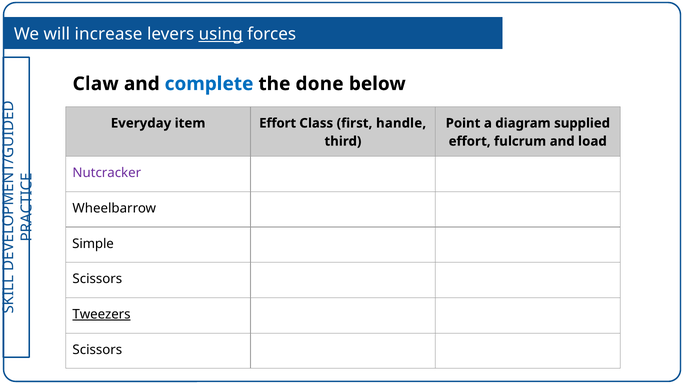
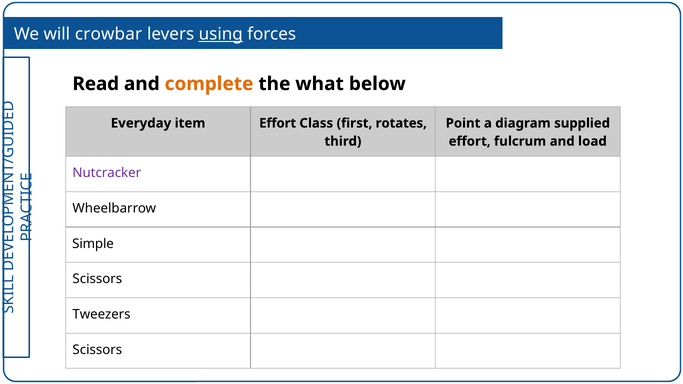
increase: increase -> crowbar (108, 34)
Claw: Claw -> Read (96, 84)
complete colour: blue -> orange (209, 84)
done: done -> what (320, 84)
handle: handle -> rotates (401, 123)
Tweezers underline: present -> none (102, 315)
